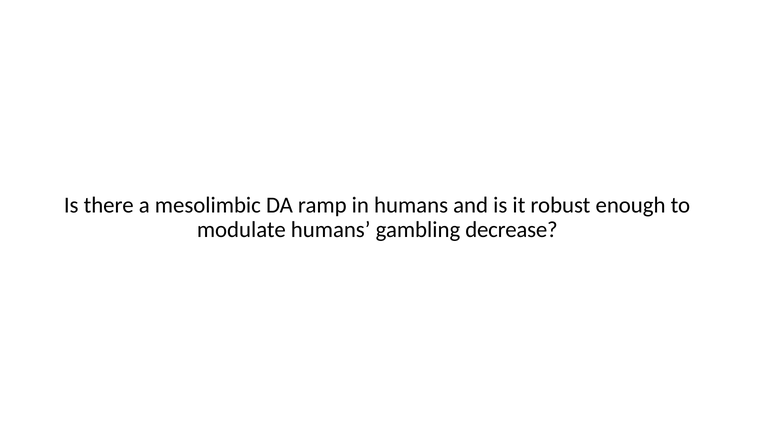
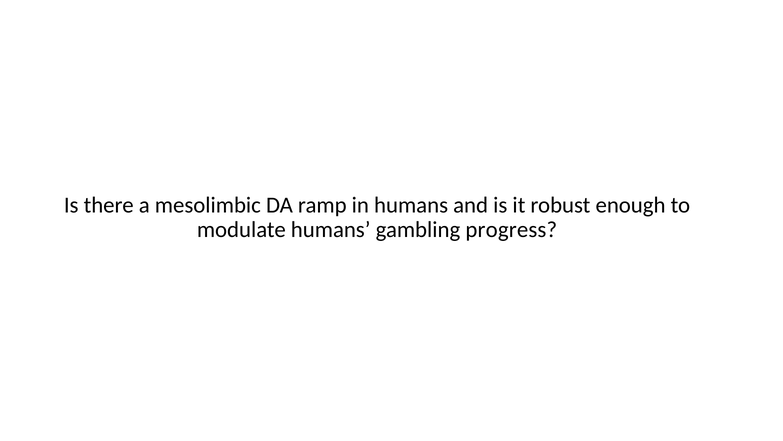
decrease: decrease -> progress (511, 229)
